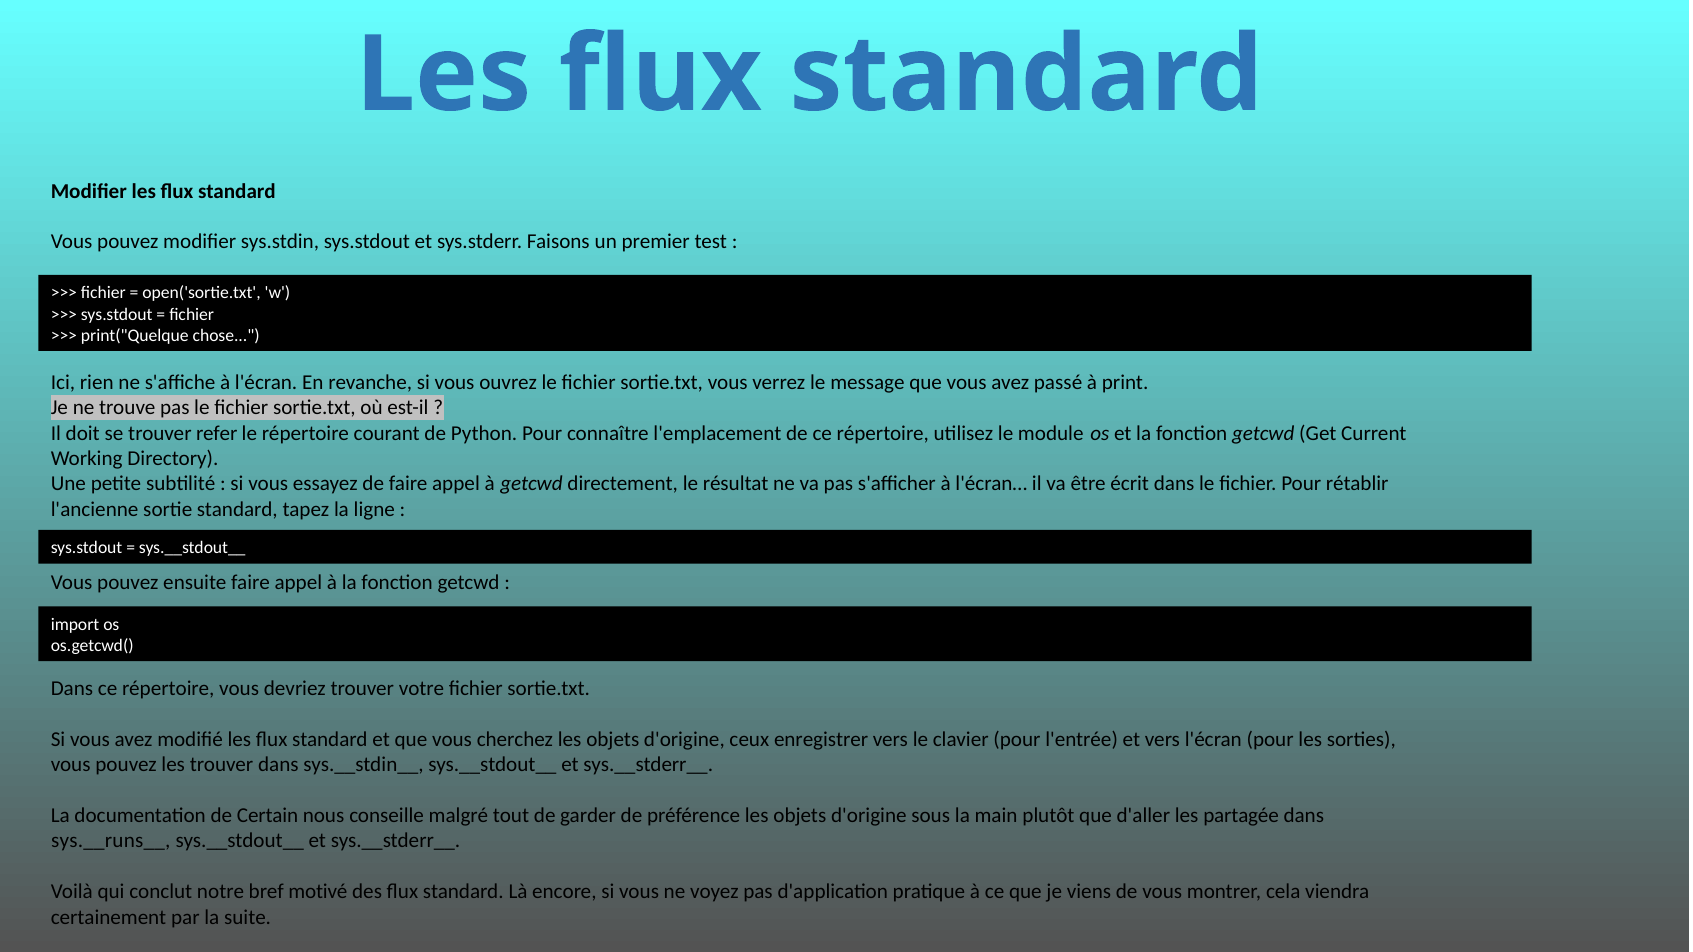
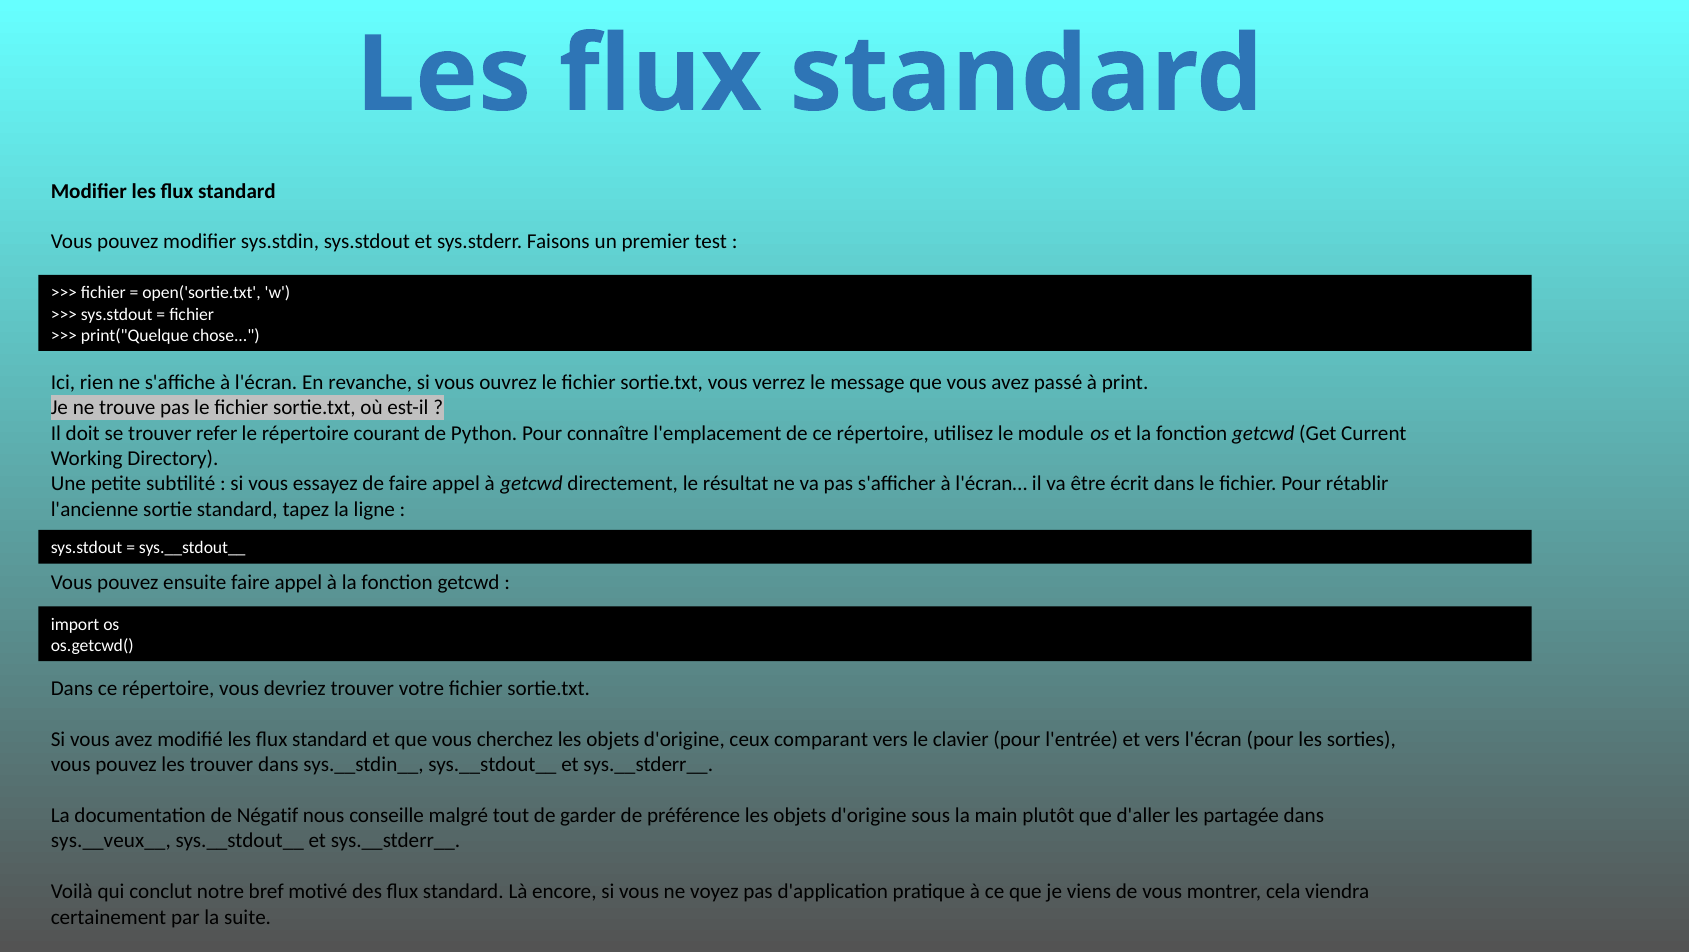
enregistrer: enregistrer -> comparant (821, 740)
Certain: Certain -> Négatif (268, 816)
sys.__runs__: sys.__runs__ -> sys.__veux__ (111, 841)
